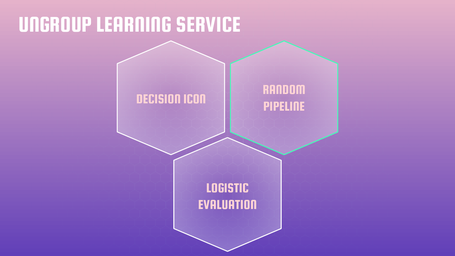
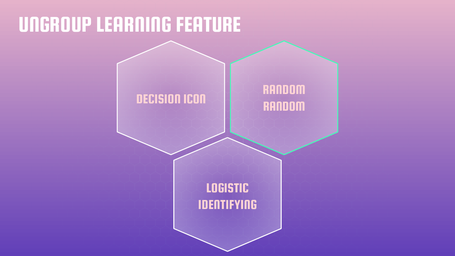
SERVICE: SERVICE -> FEATURE (209, 24)
PIPELINE: PIPELINE -> RANDOM (284, 106)
EVALUATION: EVALUATION -> IDENTIFYING (227, 204)
